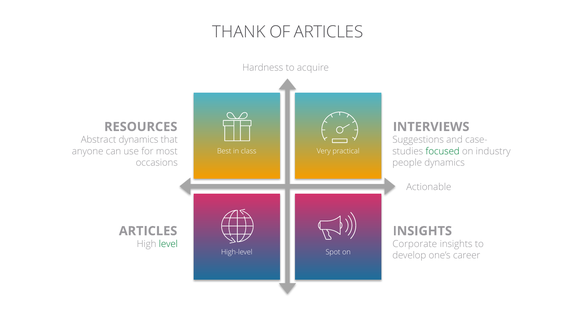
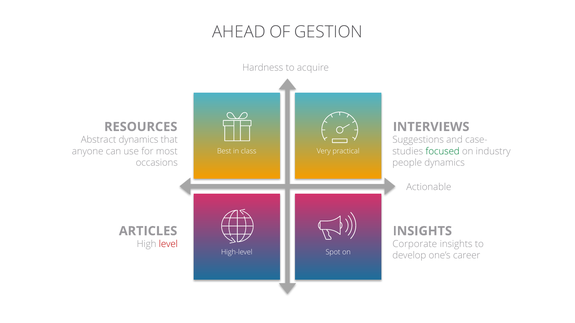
THANK: THANK -> AHEAD (239, 32)
OF ARTICLES: ARTICLES -> GESTION (328, 32)
level colour: green -> red (168, 244)
